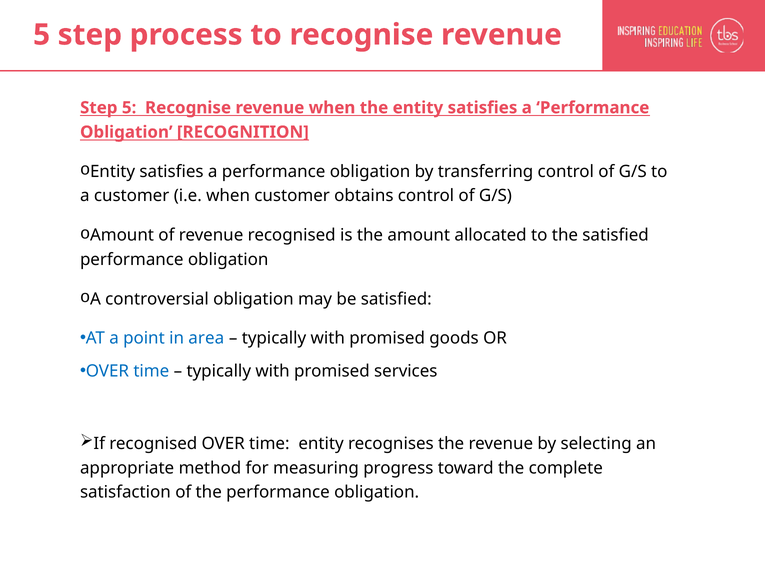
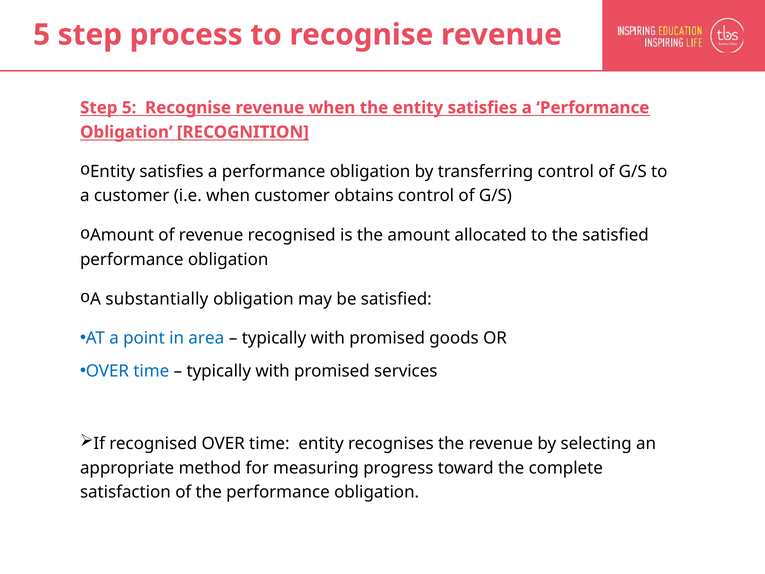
controversial: controversial -> substantially (157, 299)
